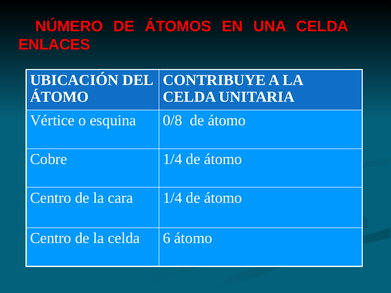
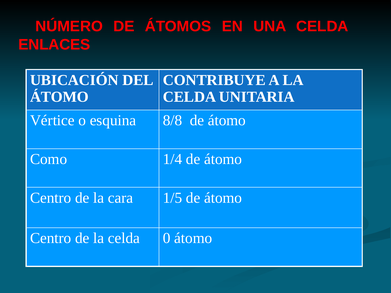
0/8: 0/8 -> 8/8 (173, 121)
Cobre: Cobre -> Como (49, 159)
cara 1/4: 1/4 -> 1/5 (173, 198)
6: 6 -> 0 (167, 238)
